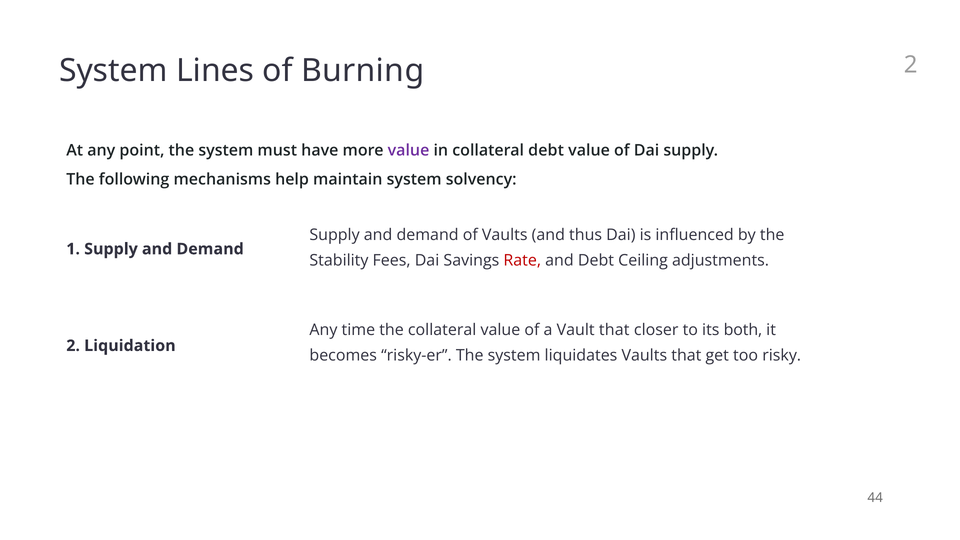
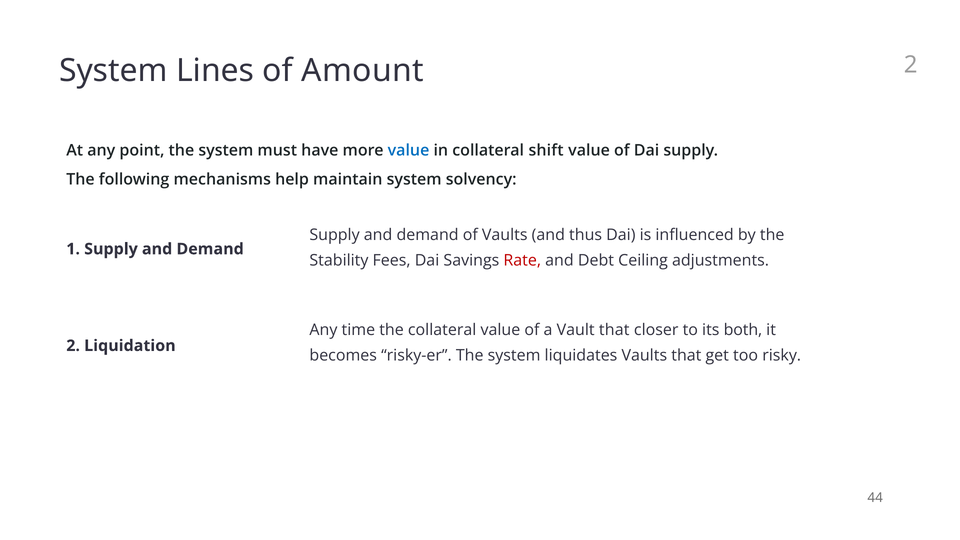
Burning: Burning -> Amount (363, 71)
value colour: purple -> blue (409, 150)
collateral debt: debt -> shift (546, 150)
